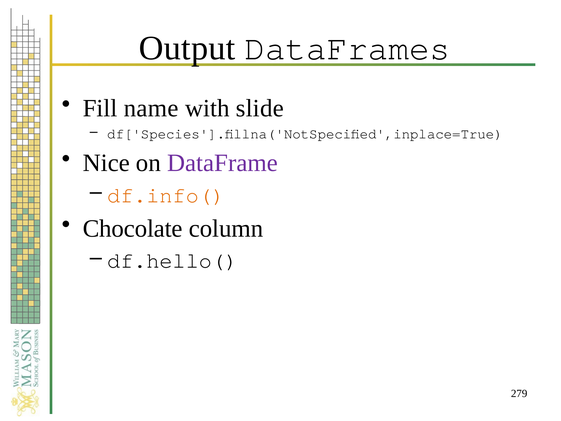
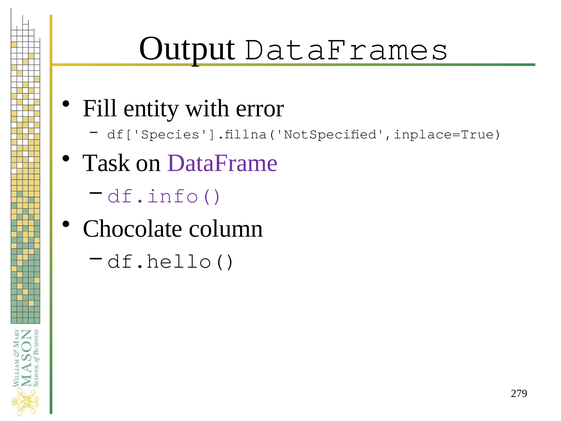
name: name -> entity (151, 108)
slide: slide -> error (260, 108)
Nice: Nice -> Task (106, 163)
df.info( colour: orange -> purple (166, 195)
